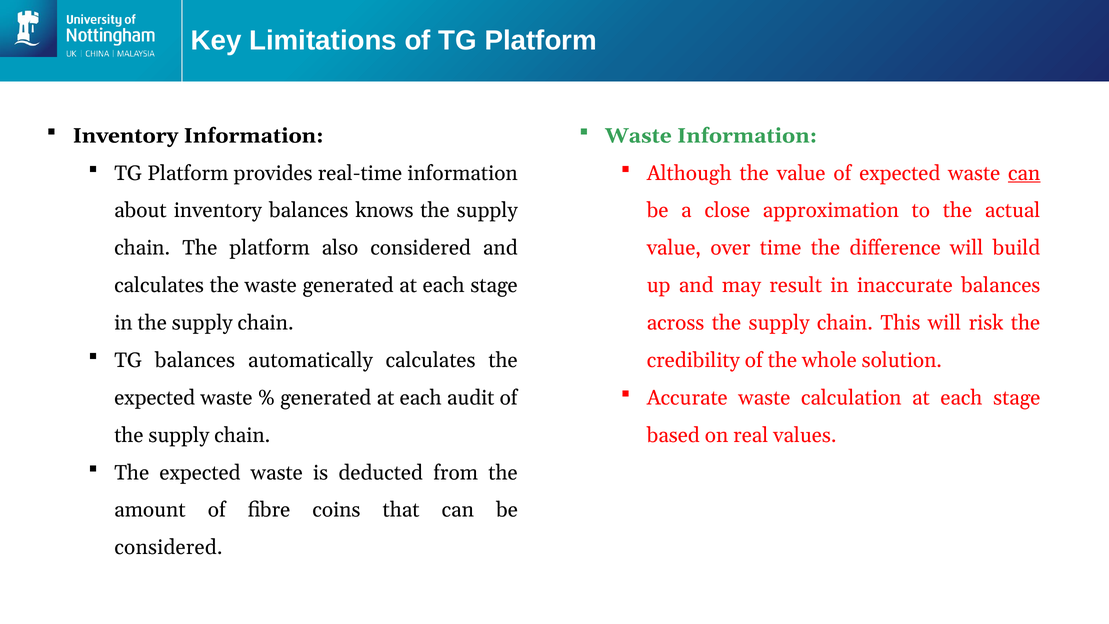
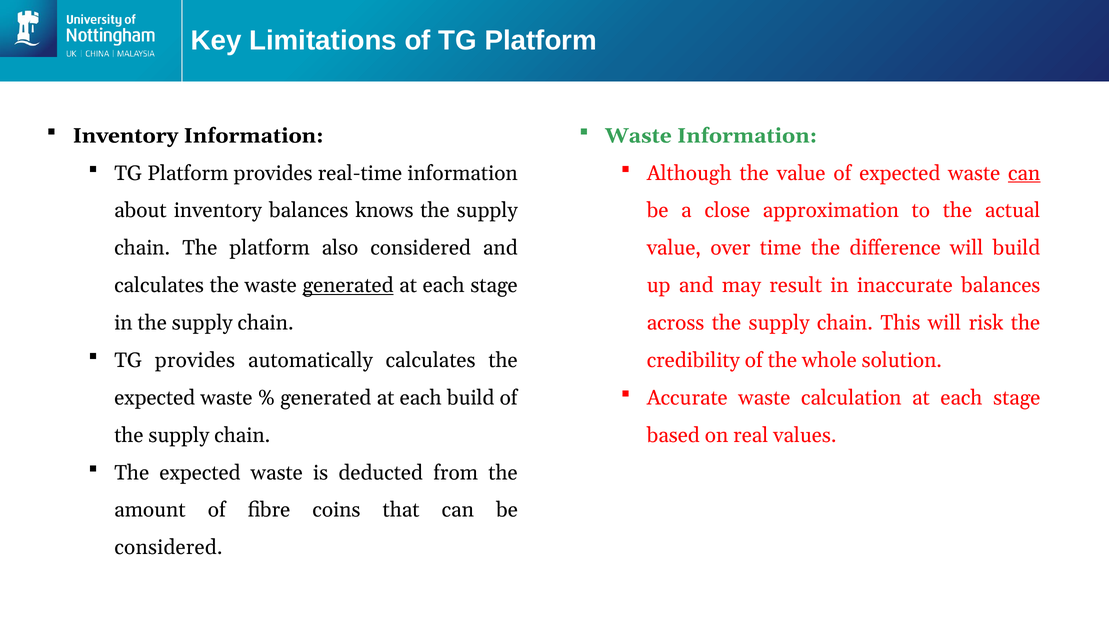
generated underline: none -> present (348, 285)
TG balances: balances -> provides (195, 360)
each audit: audit -> build (471, 398)
